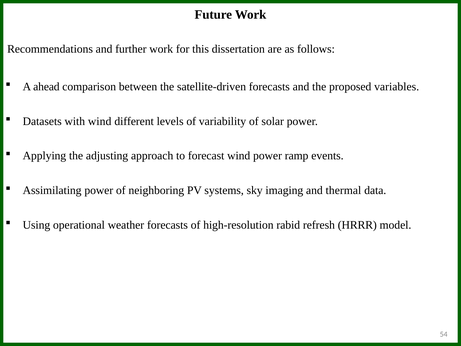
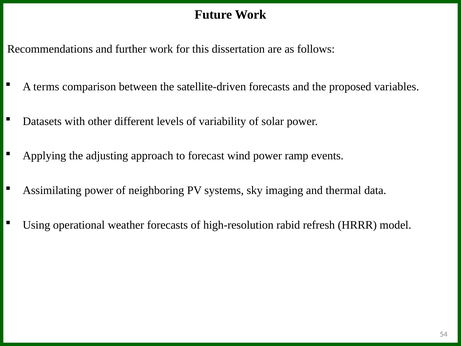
ahead: ahead -> terms (46, 87)
with wind: wind -> other (100, 121)
